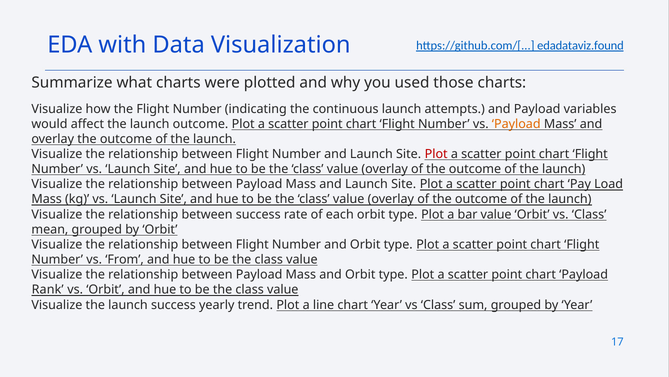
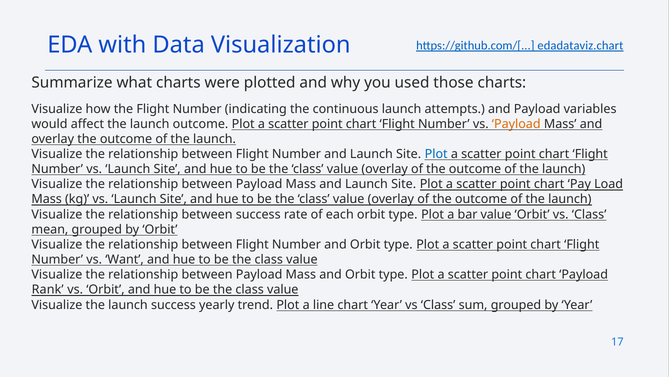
edadataviz.found: edadataviz.found -> edadataviz.chart (580, 45)
Plot colour: red -> blue (436, 154)
From: From -> Want (125, 259)
